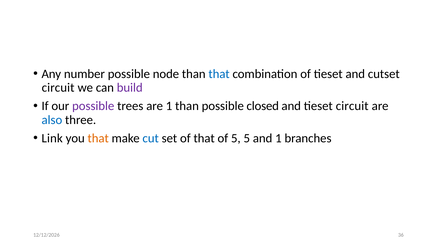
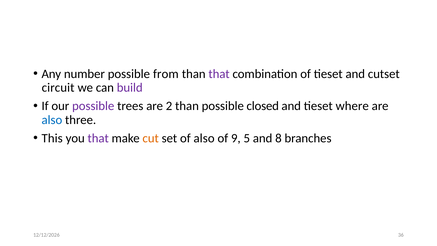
node: node -> from (166, 74)
that colour: blue -> purple (219, 74)
are 1: 1 -> 2 (169, 106)
tieset circuit: circuit -> where (352, 106)
Link: Link -> This (52, 138)
that colour: orange -> purple (98, 138)
cut colour: blue -> orange (151, 138)
of that: that -> also (204, 138)
of 5: 5 -> 9 (236, 138)
and 1: 1 -> 8 (278, 138)
